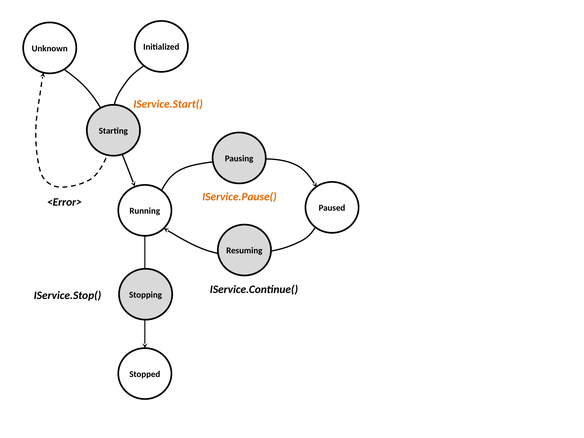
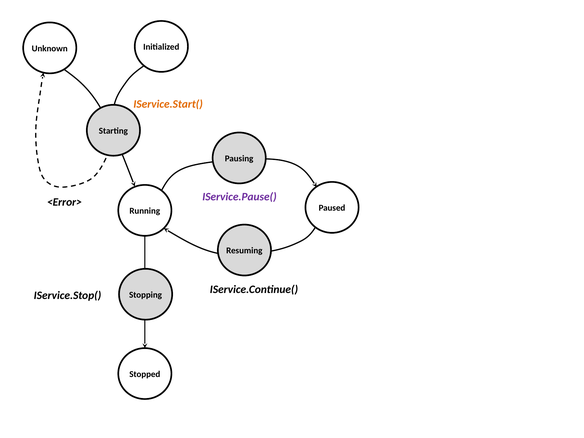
IService.Pause( colour: orange -> purple (239, 197)
